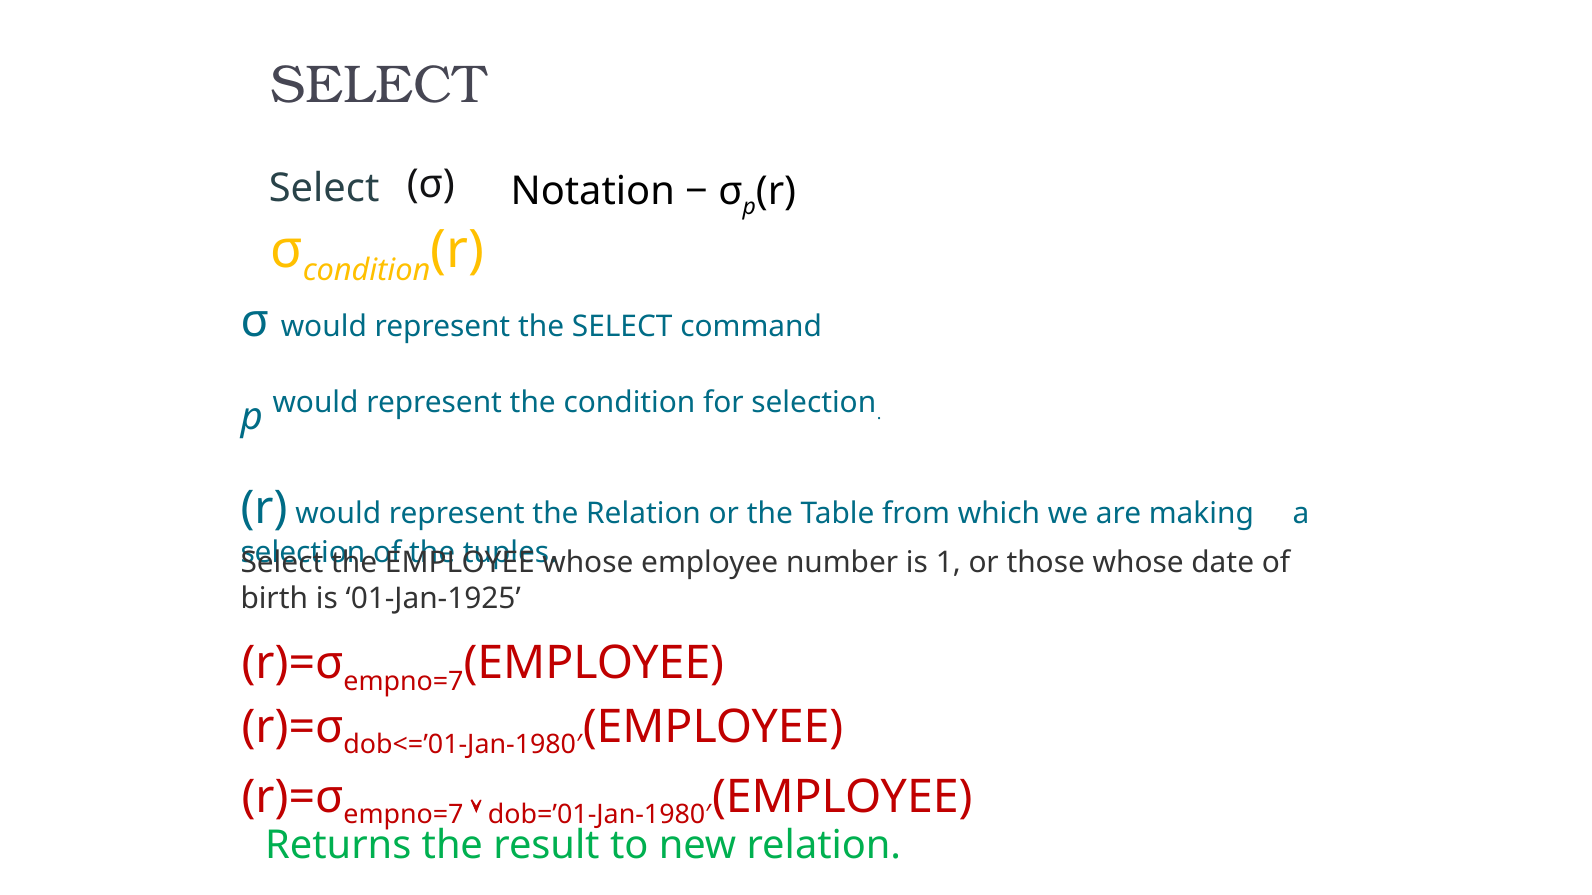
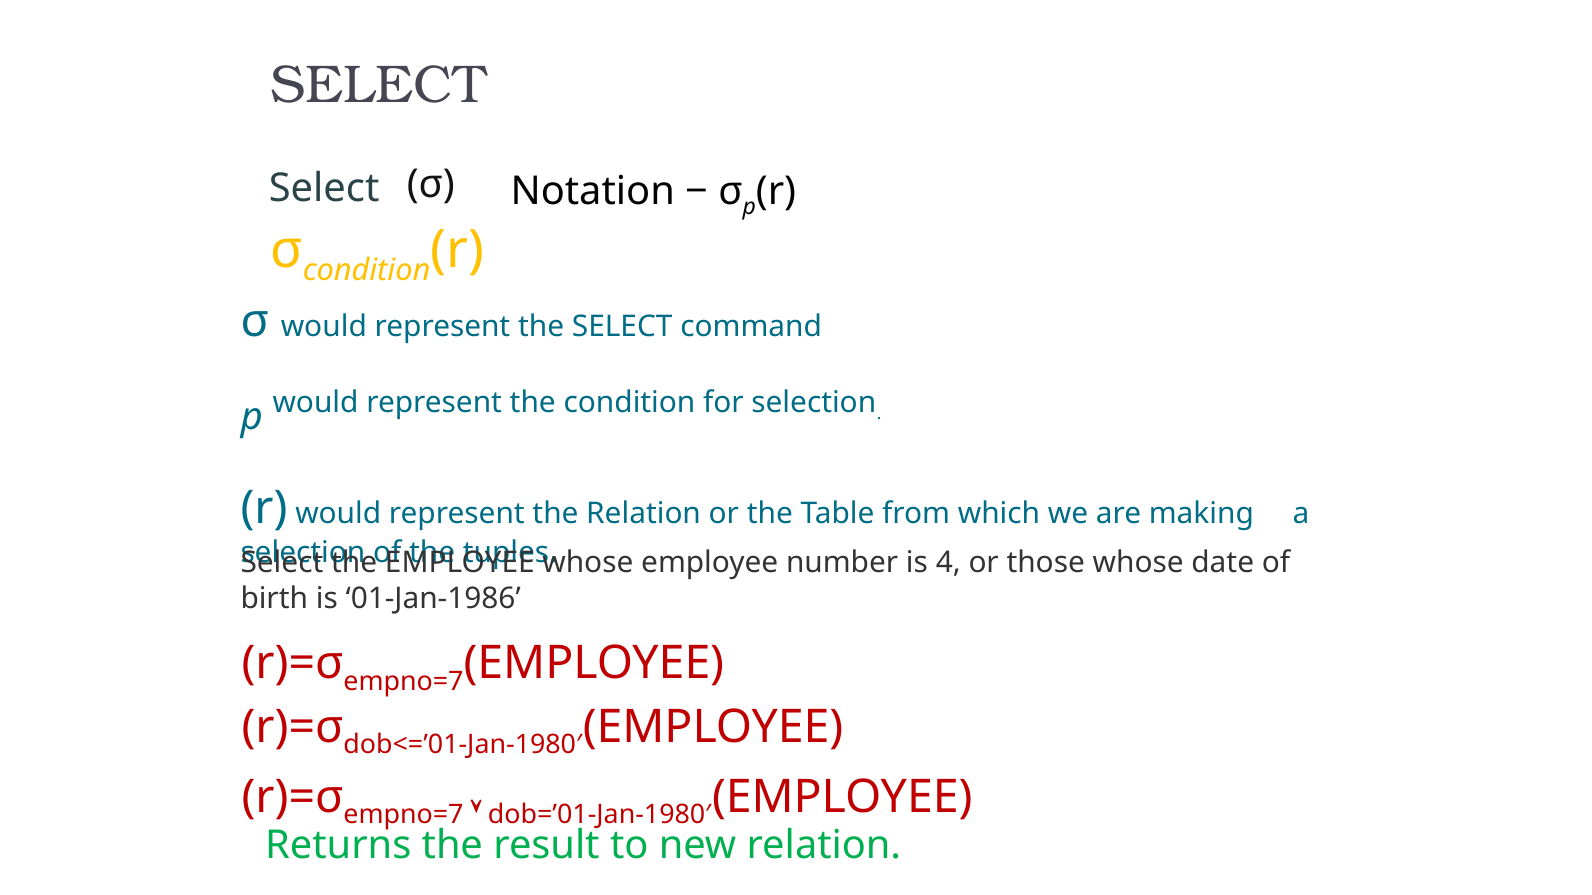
1: 1 -> 4 (948, 563)
01-Jan-1925: 01-Jan-1925 -> 01-Jan-1986 (433, 599)
